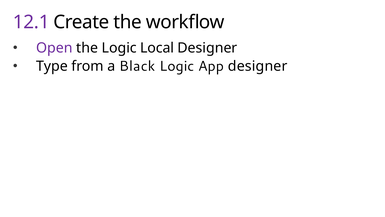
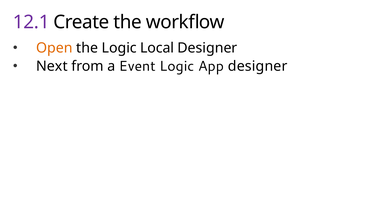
Open colour: purple -> orange (54, 48)
Type: Type -> Next (52, 66)
Black: Black -> Event (137, 66)
